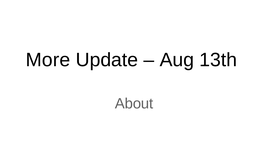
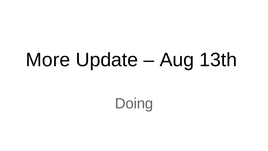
About: About -> Doing (134, 103)
